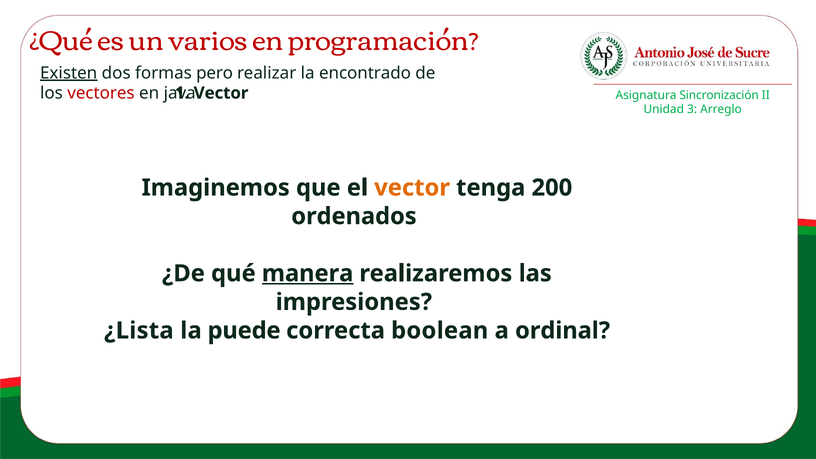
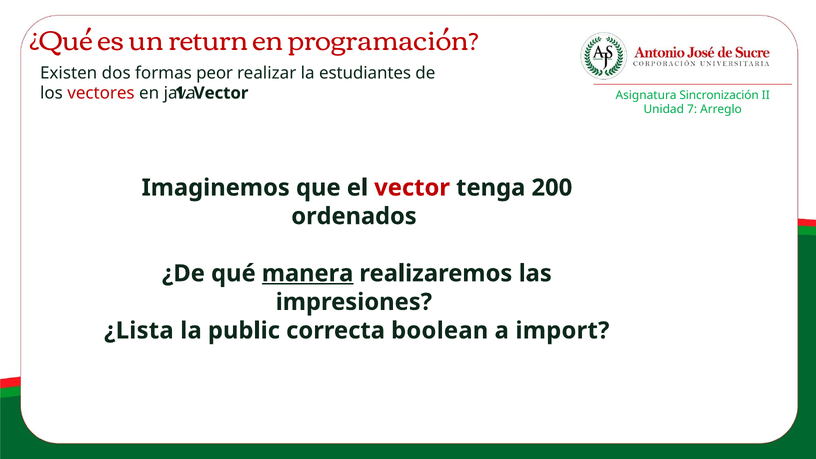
varios: varios -> return (208, 41)
Existen underline: present -> none (69, 73)
pero: pero -> peor (215, 73)
encontrado: encontrado -> estudiantes (365, 73)
3: 3 -> 7 (692, 110)
vector colour: orange -> red (412, 188)
puede: puede -> public (244, 331)
ordinal: ordinal -> import (562, 331)
